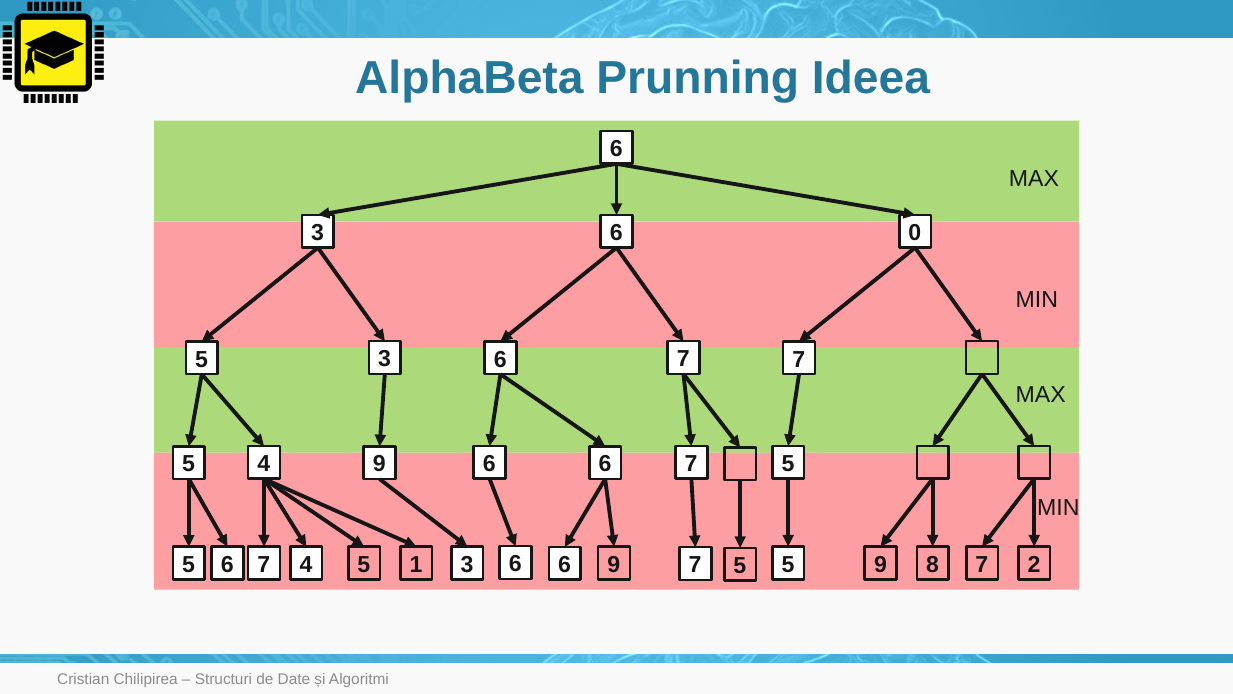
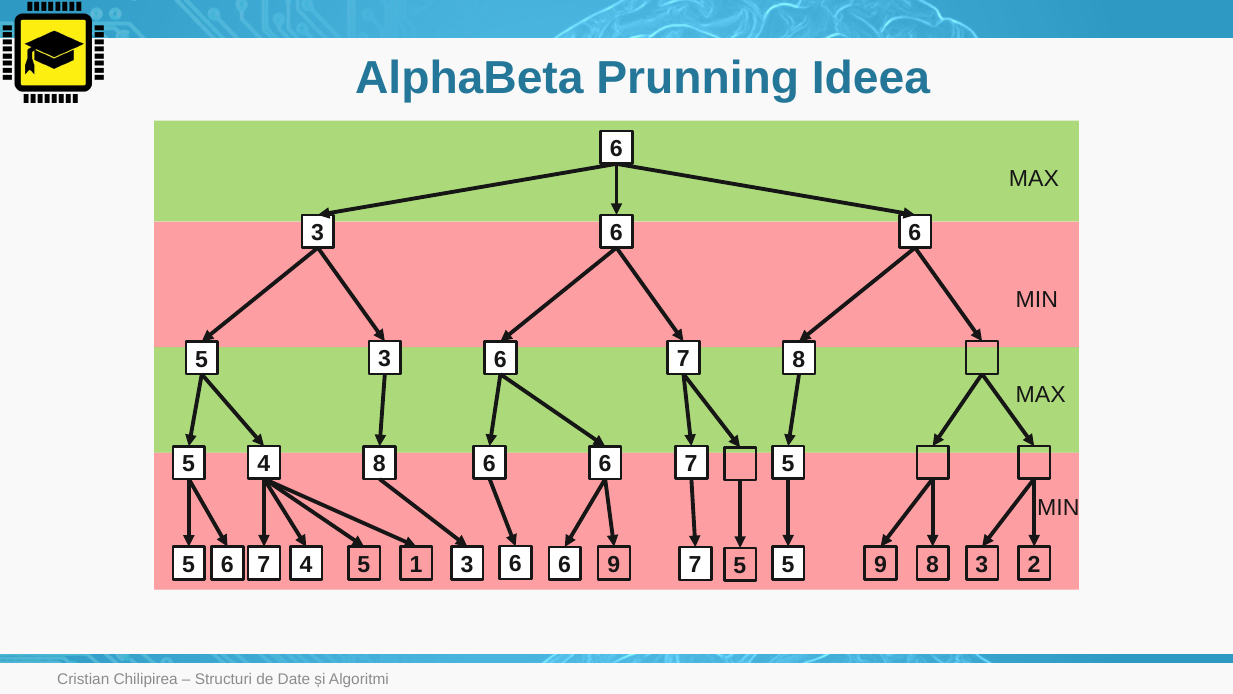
6 0: 0 -> 6 (915, 233)
7: 7 -> 8 (799, 359)
9: 9 -> 8 (379, 464)
9 7: 7 -> 3 (982, 564)
